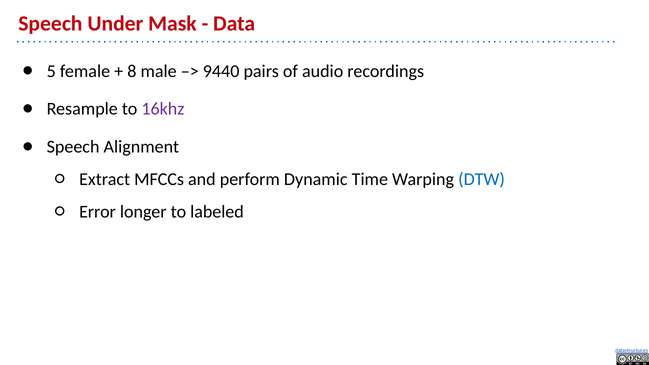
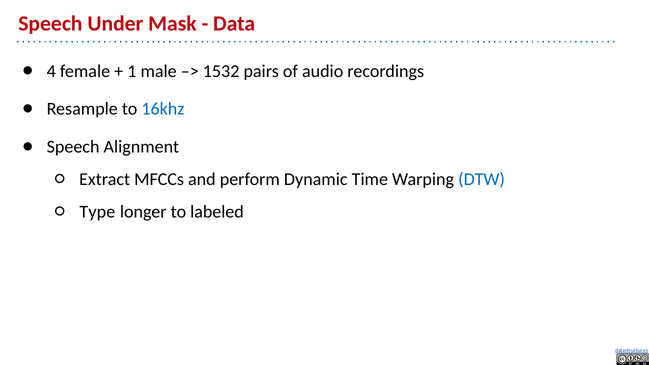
5: 5 -> 4 (51, 71)
8: 8 -> 1 (132, 71)
9440: 9440 -> 1532 (221, 71)
16khz colour: purple -> blue (163, 109)
Error: Error -> Type (97, 212)
